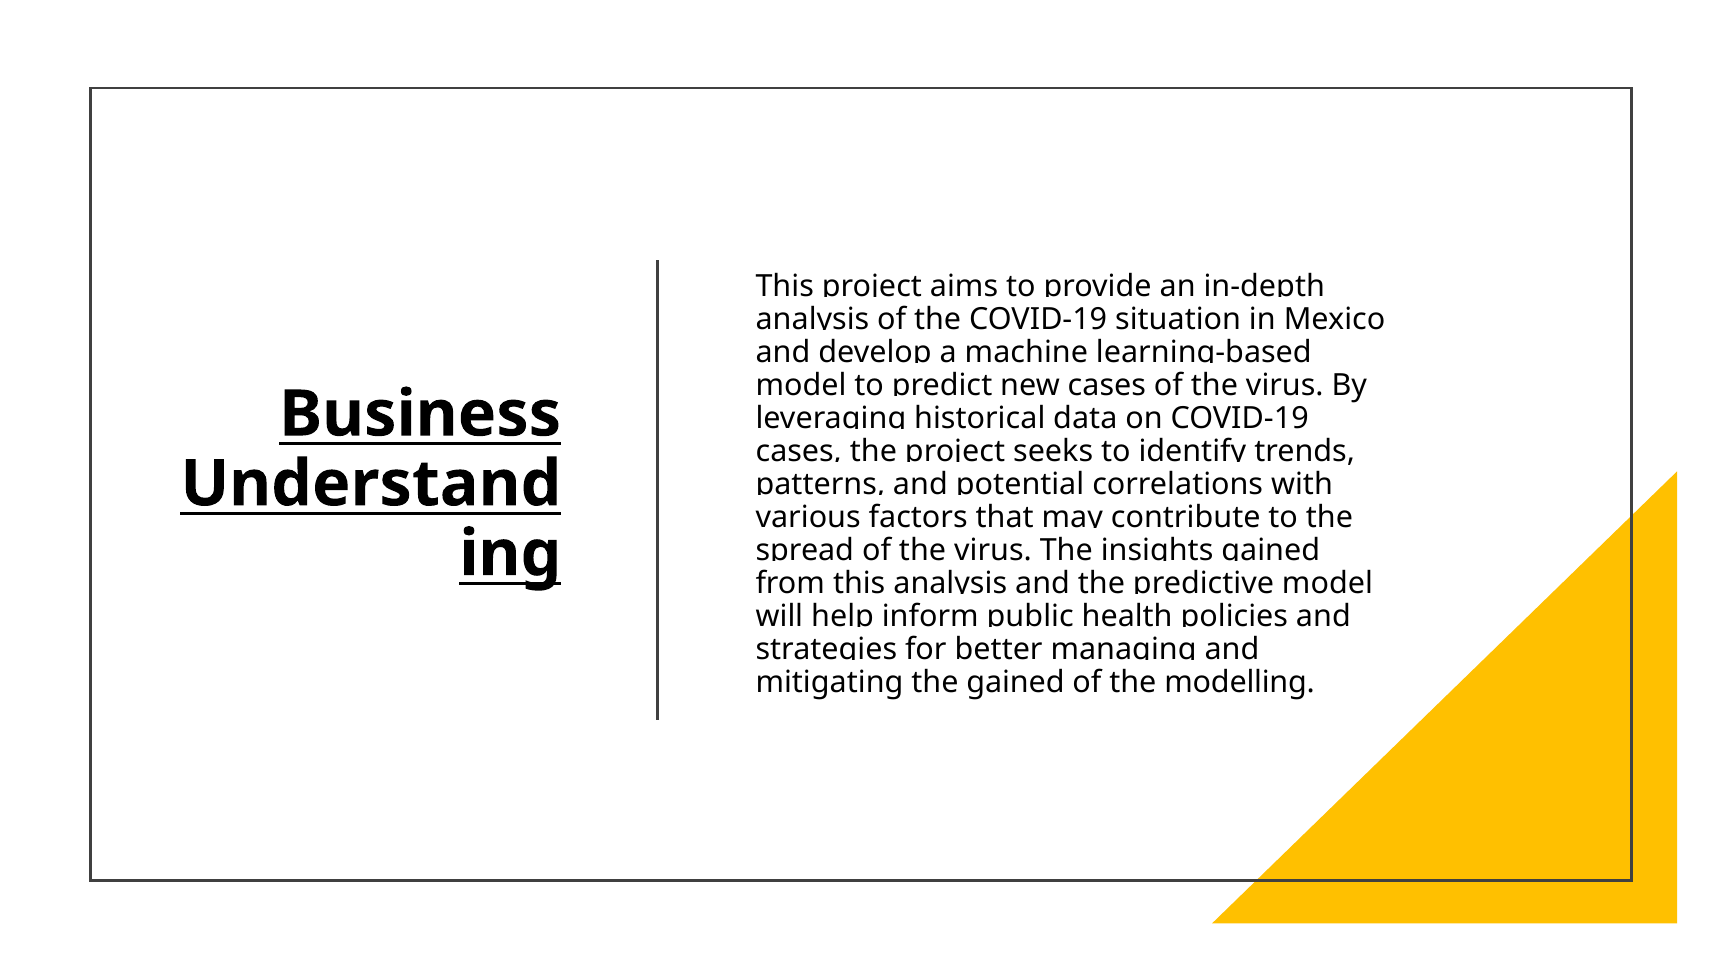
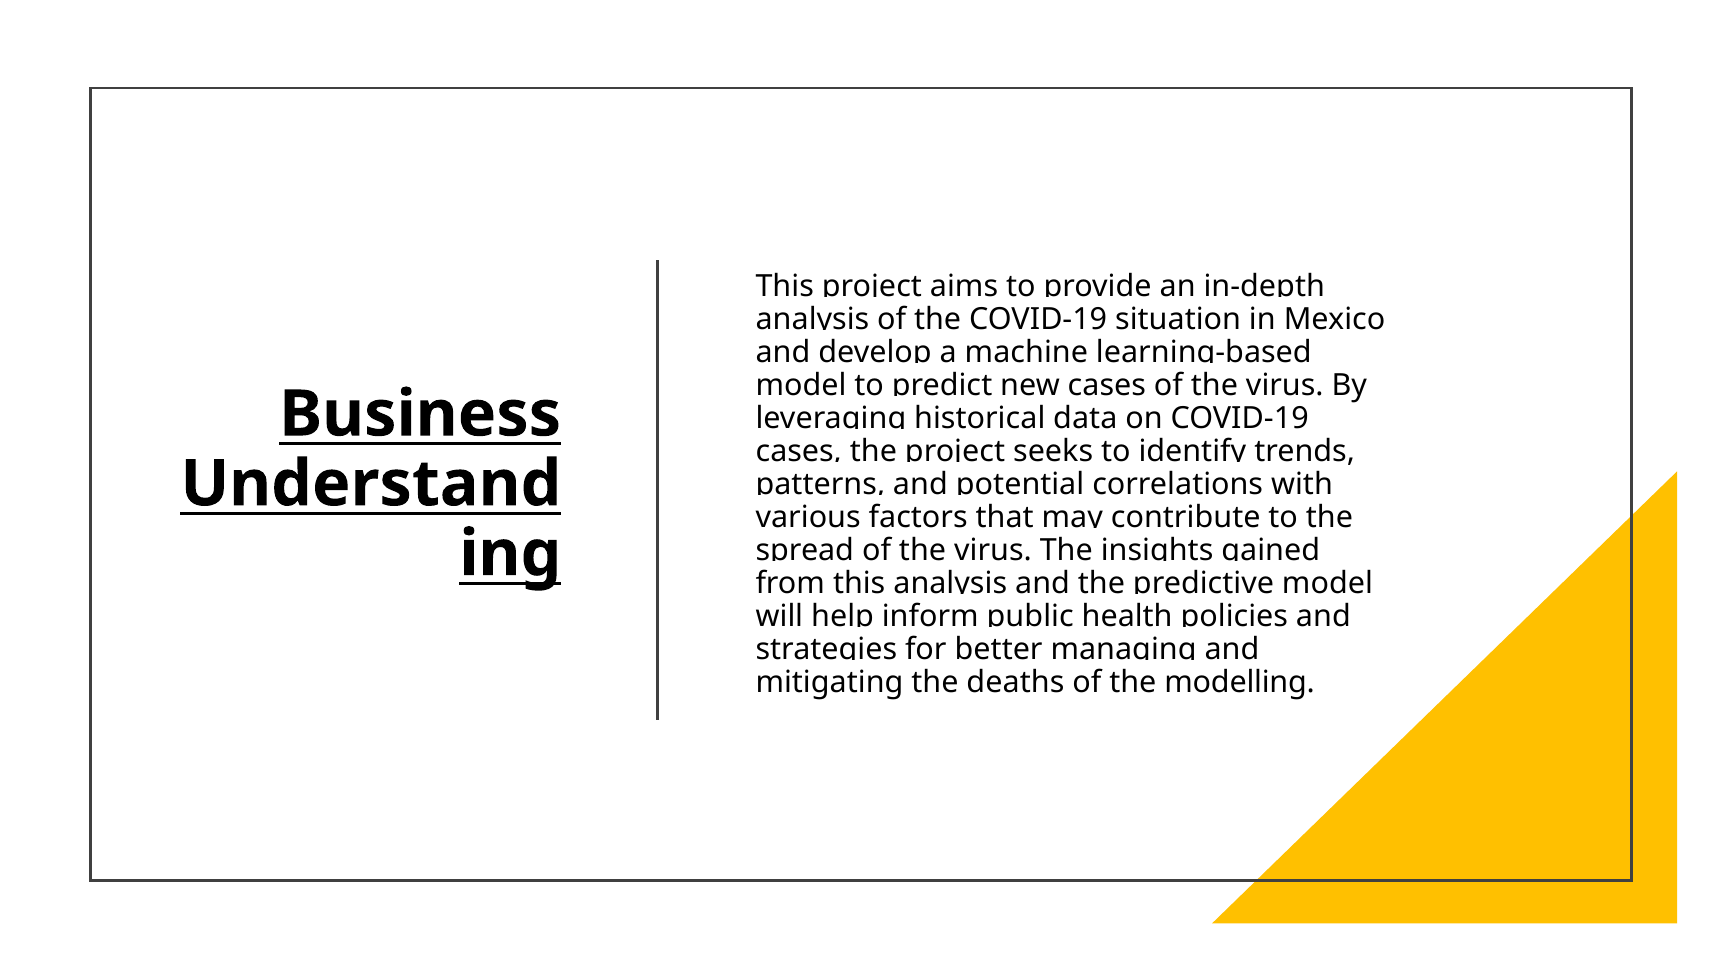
the gained: gained -> deaths (1015, 682)
